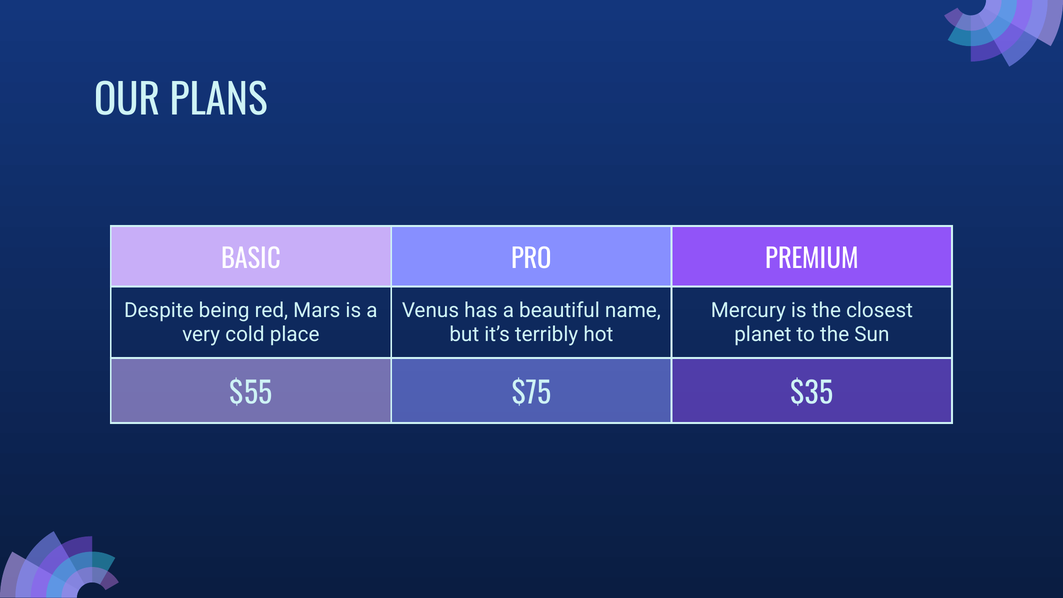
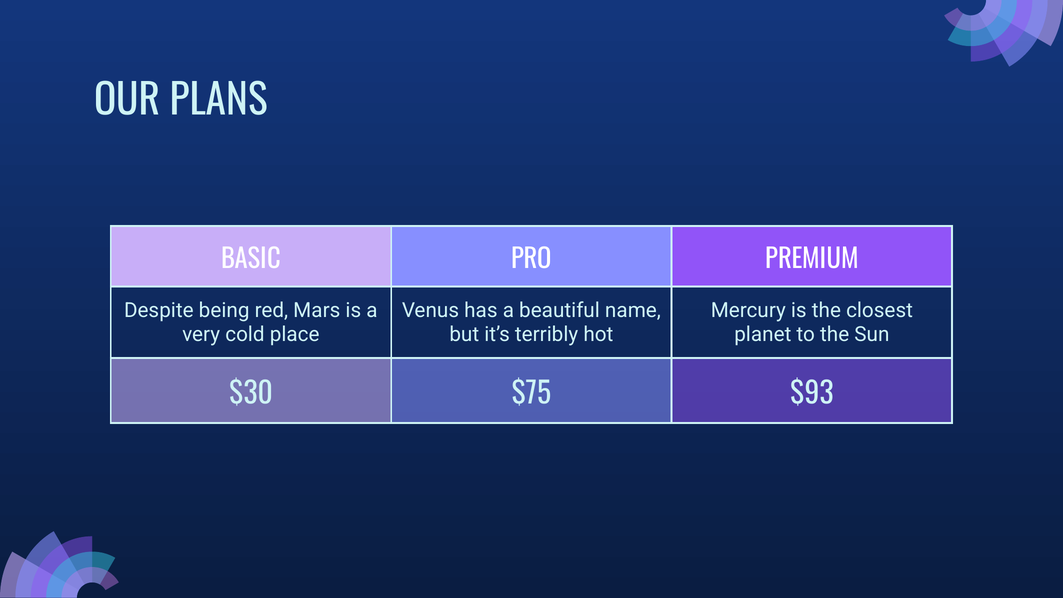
$55: $55 -> $30 (251, 394)
$35: $35 -> $93 (812, 394)
